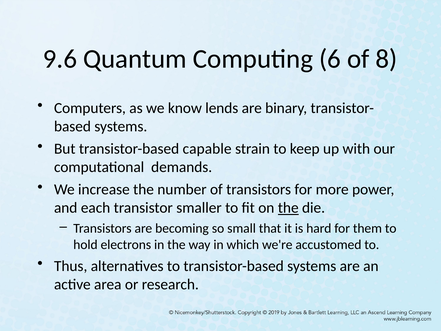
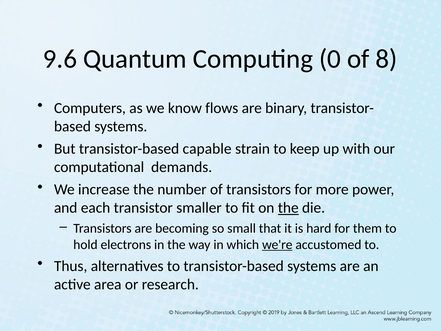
6: 6 -> 0 (330, 59)
lends: lends -> flows (222, 108)
we're underline: none -> present (277, 244)
